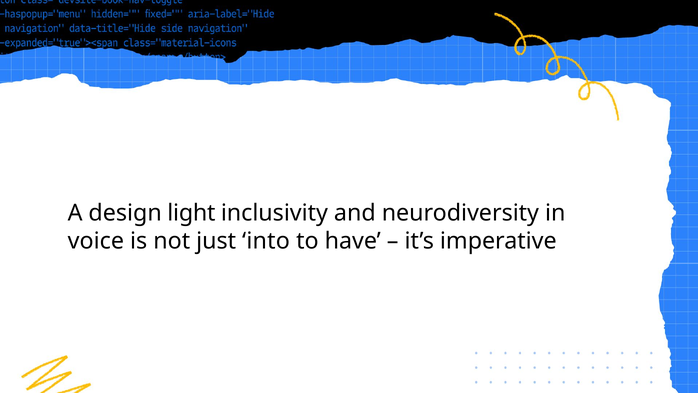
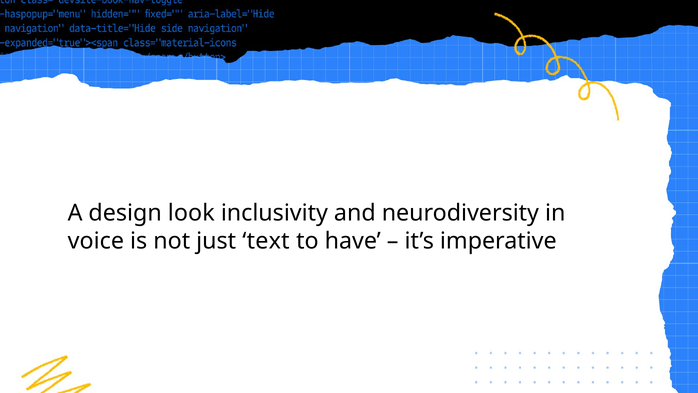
light: light -> look (191, 213)
into: into -> text (266, 241)
